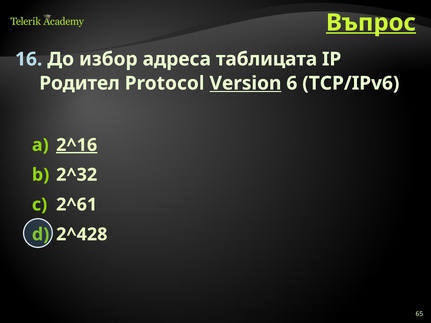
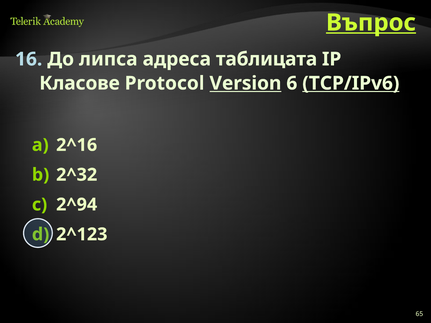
избор: избор -> липса (108, 59)
Родител: Родител -> Класове (80, 83)
TCP/IPv6 underline: none -> present (351, 83)
2^16 underline: present -> none (77, 145)
2^61: 2^61 -> 2^94 (77, 205)
2^428: 2^428 -> 2^123 (82, 235)
